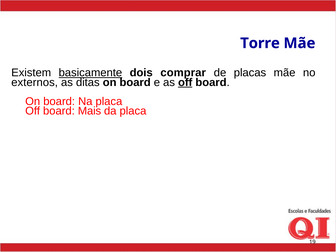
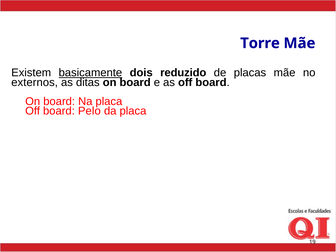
comprar: comprar -> reduzido (183, 73)
off underline: present -> none (185, 82)
Mais: Mais -> Pelo (89, 111)
